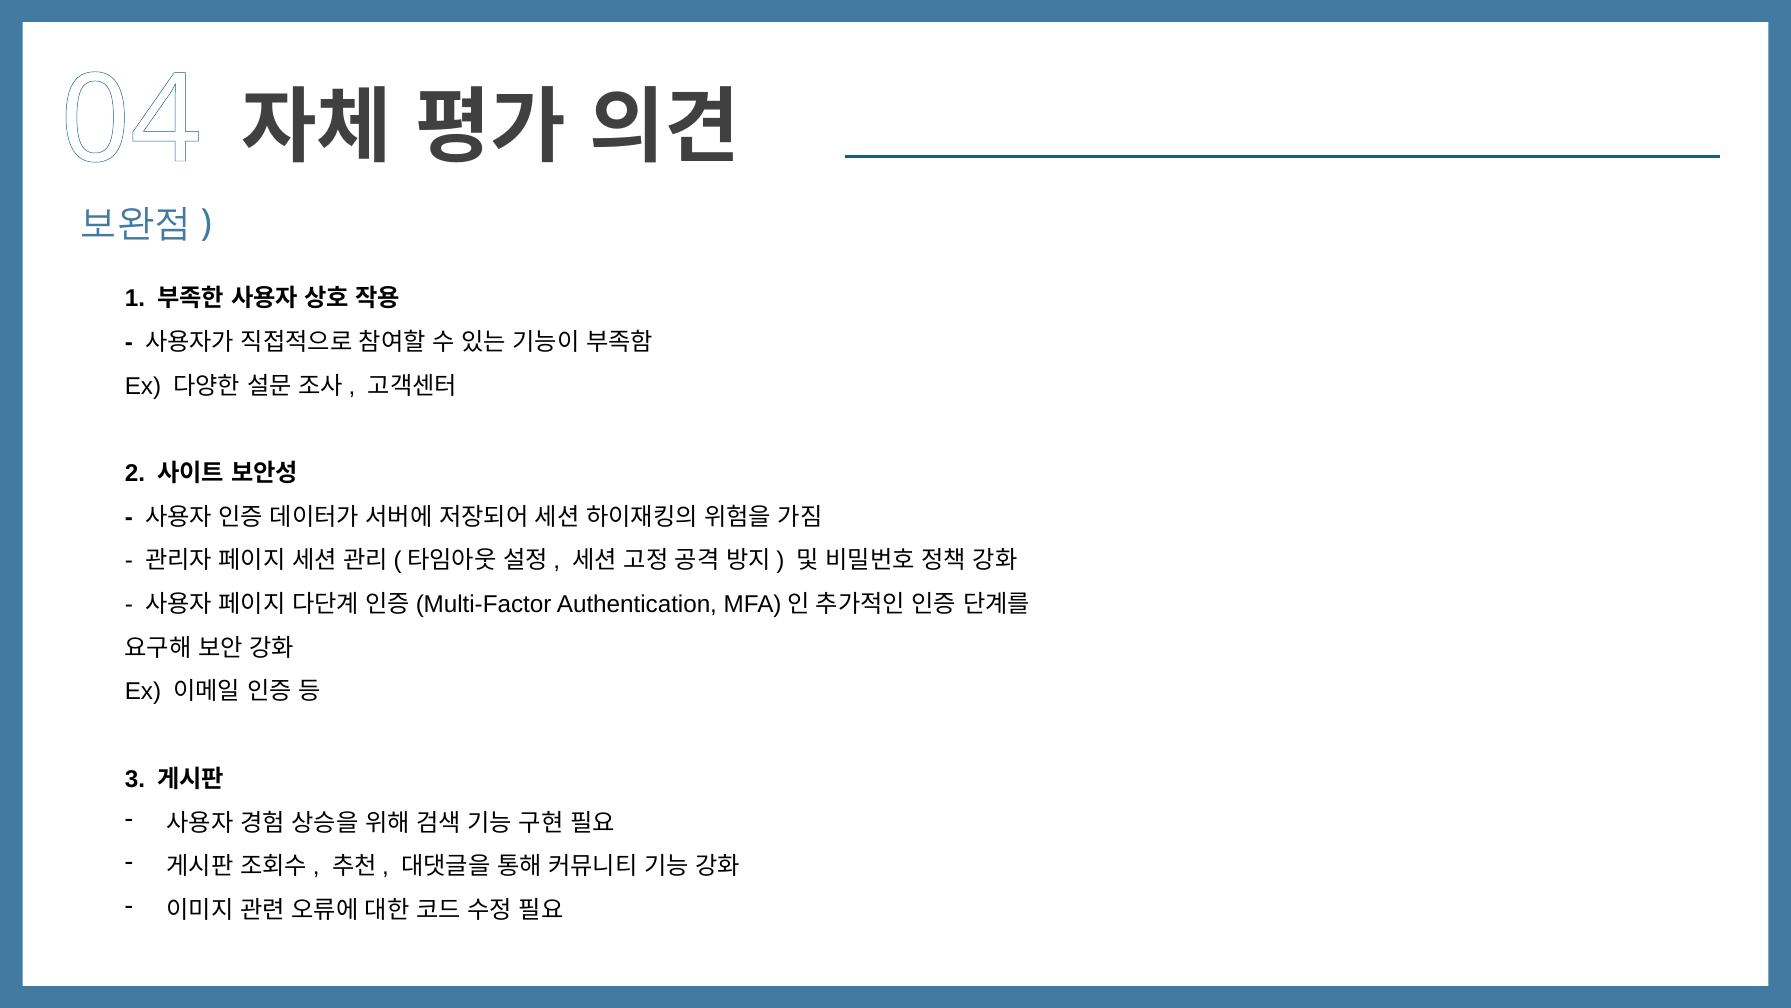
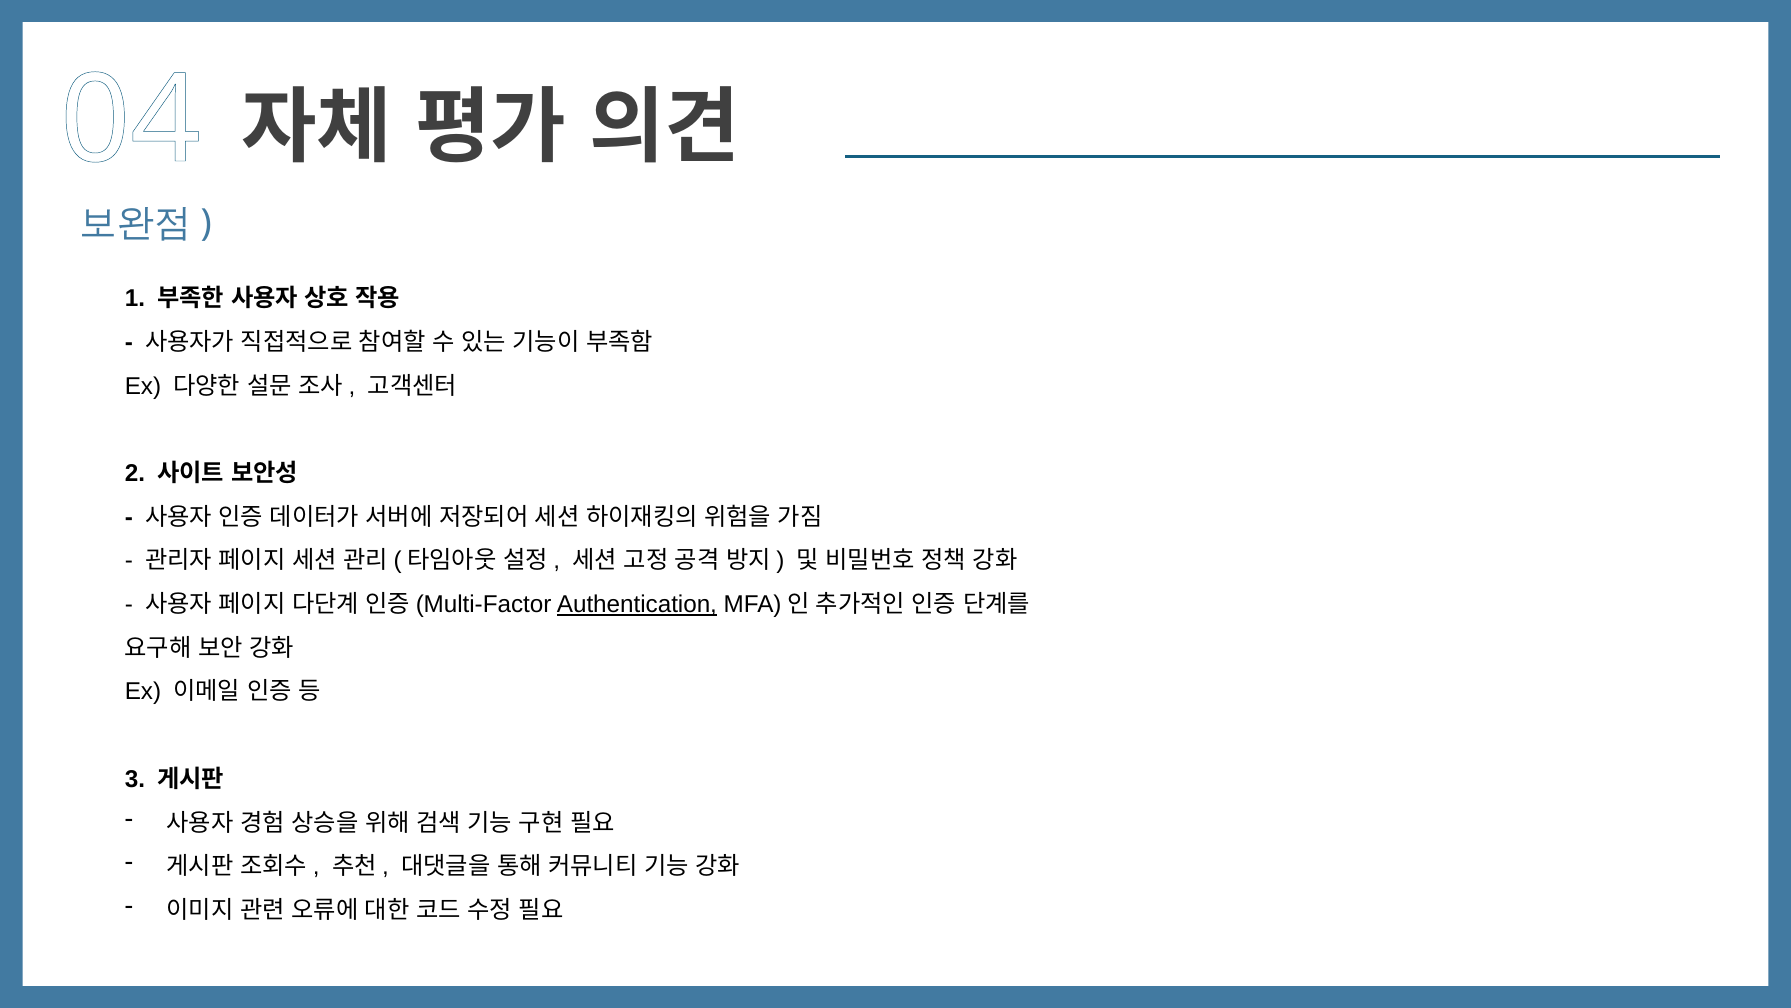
Authentication underline: none -> present (637, 604)
